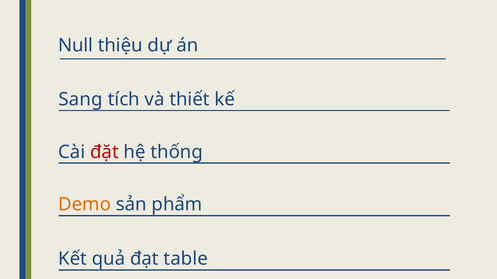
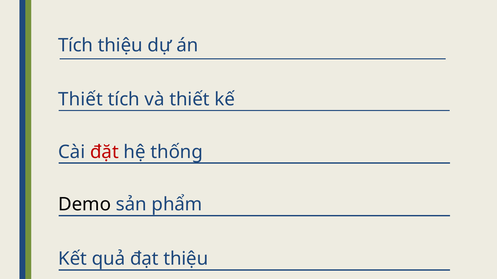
Null: Null -> Tích (76, 45)
Sang: Sang -> Thiết (81, 99)
Demo colour: orange -> black (85, 205)
đạt table: table -> thiệu (186, 259)
